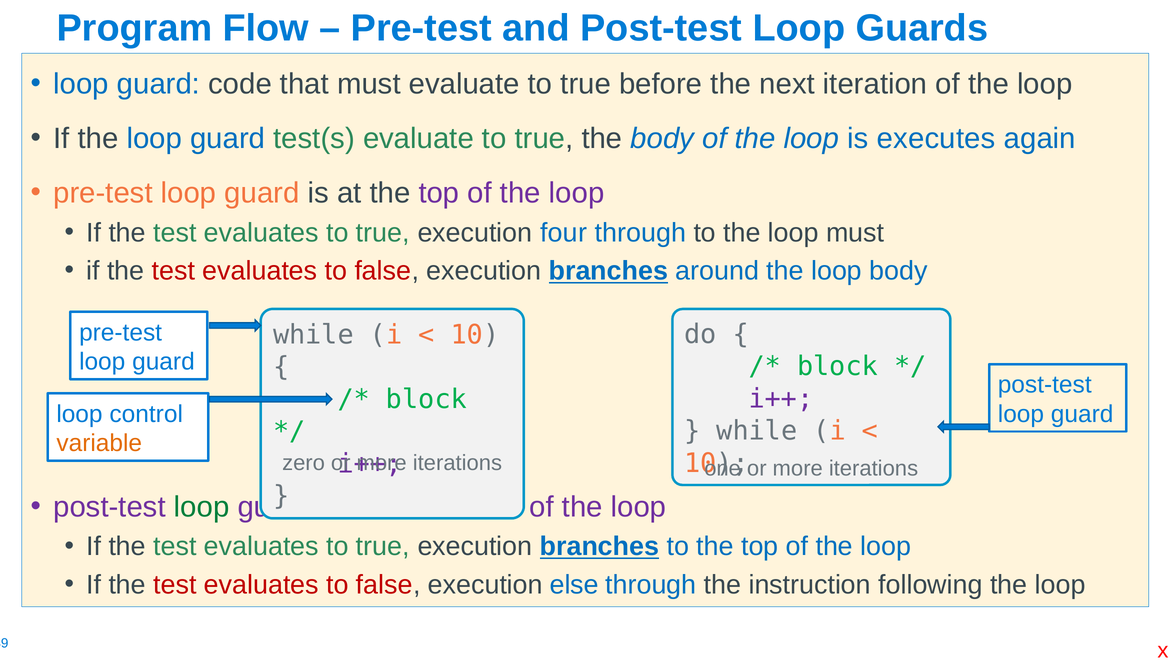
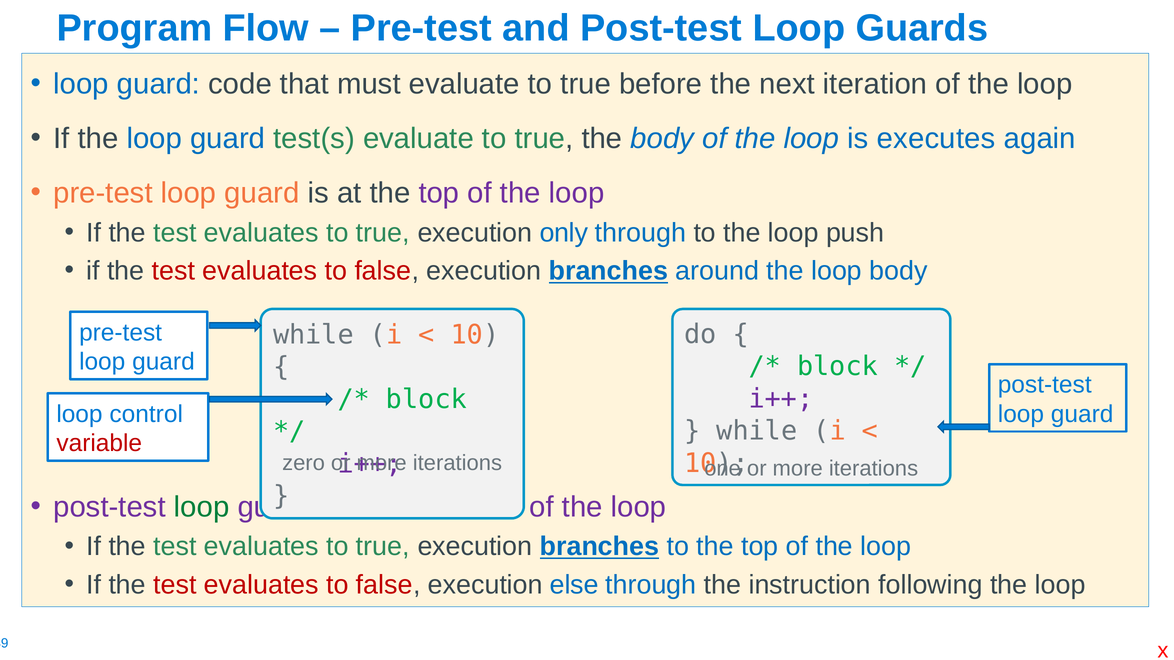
four: four -> only (564, 233)
loop must: must -> push (855, 233)
variable colour: orange -> red (99, 444)
